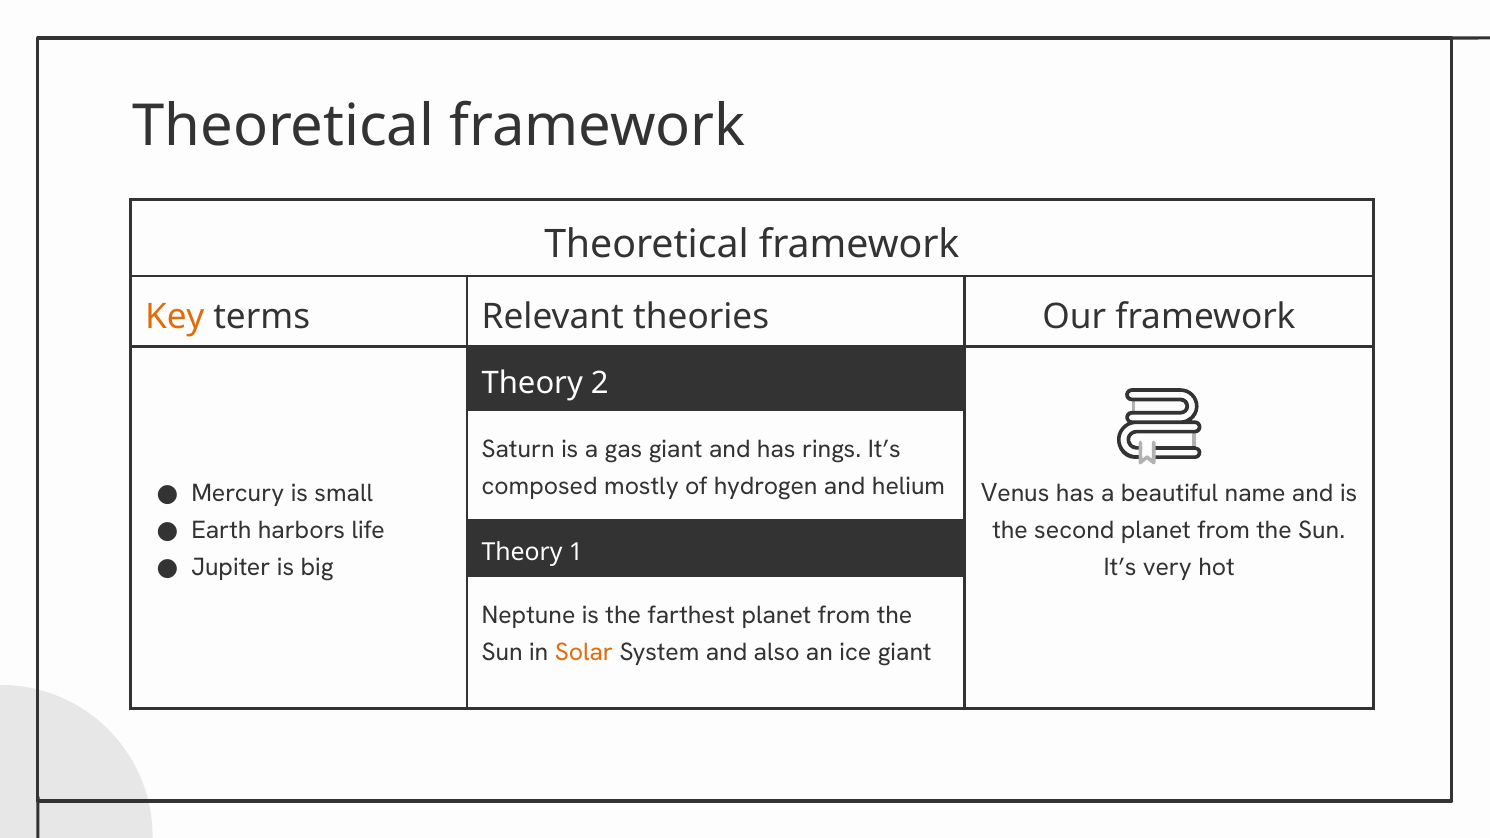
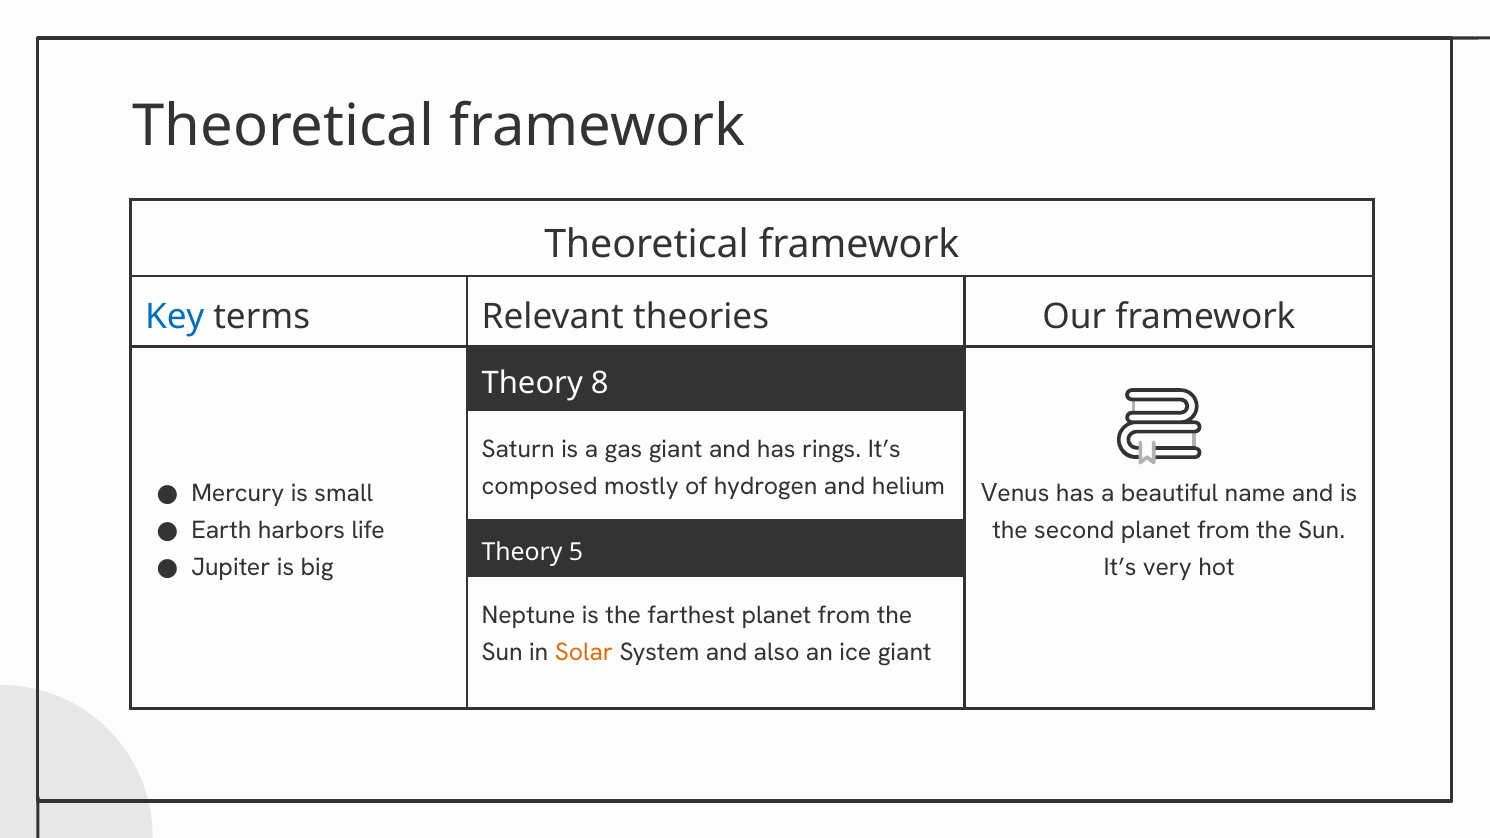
Key colour: orange -> blue (175, 317)
2: 2 -> 8 (600, 383)
1: 1 -> 5 (576, 552)
